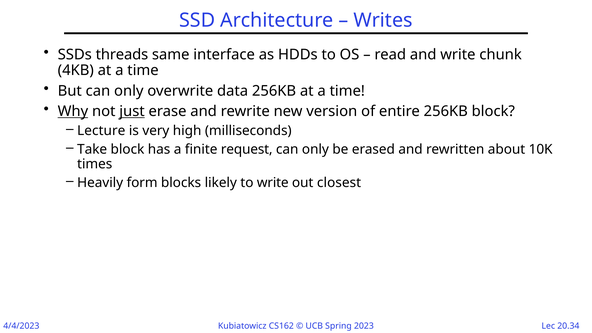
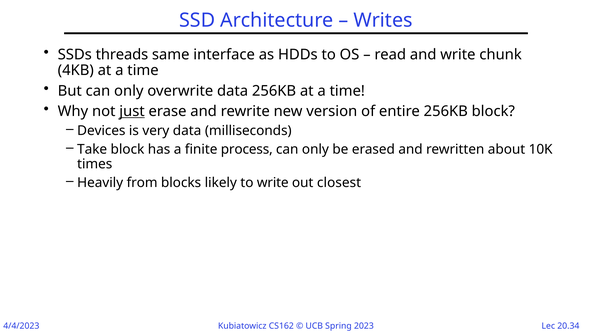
Why underline: present -> none (73, 111)
Lecture: Lecture -> Devices (101, 131)
very high: high -> data (187, 131)
request: request -> process (247, 149)
form: form -> from (142, 183)
